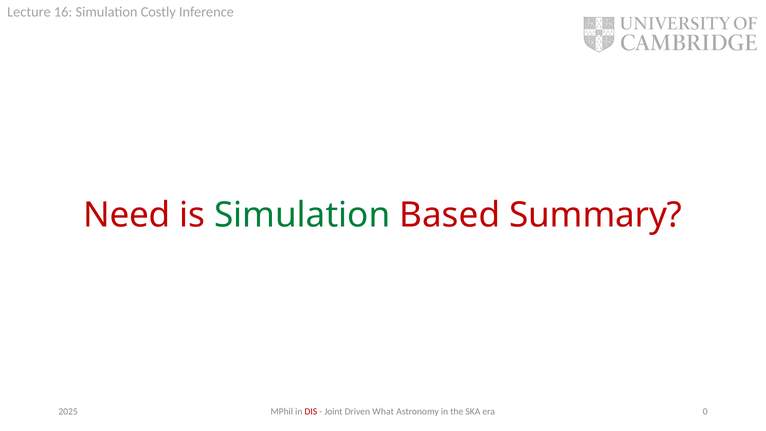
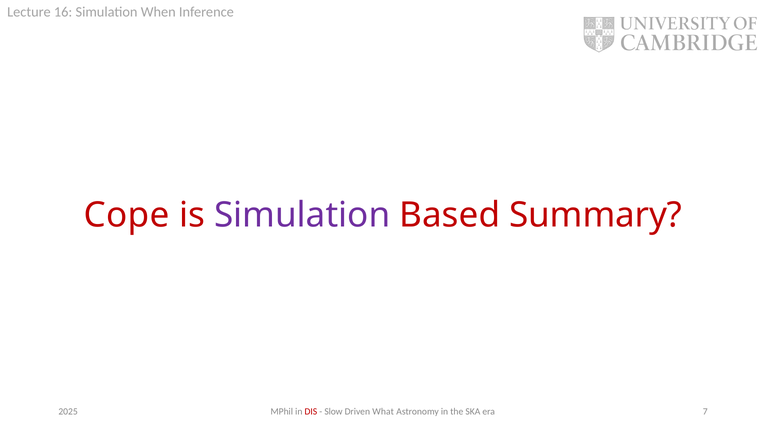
Costly: Costly -> When (158, 12)
Need: Need -> Cope (127, 215)
Simulation colour: green -> purple (302, 215)
Joint: Joint -> Slow (333, 411)
0: 0 -> 7 (705, 411)
